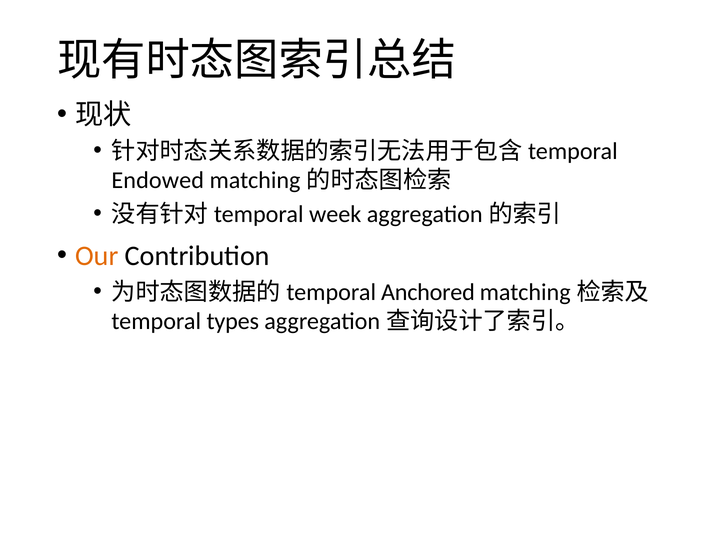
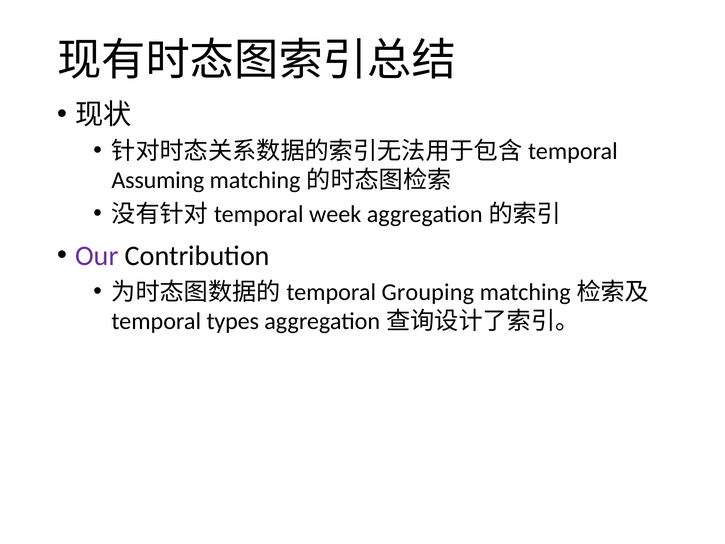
Endowed: Endowed -> Assuming (158, 180)
Our colour: orange -> purple (97, 256)
Anchored: Anchored -> Grouping (428, 292)
